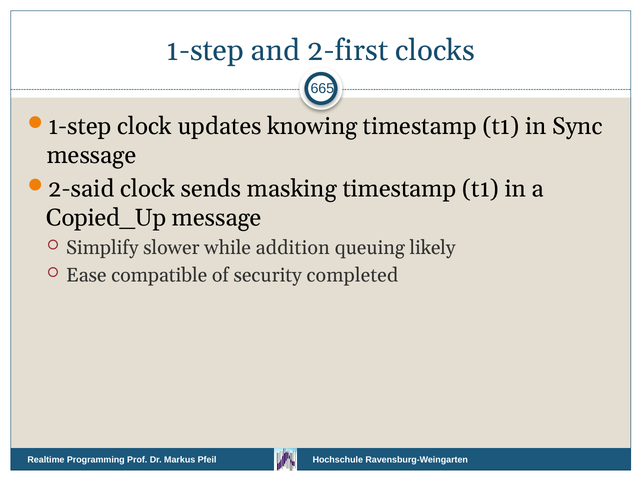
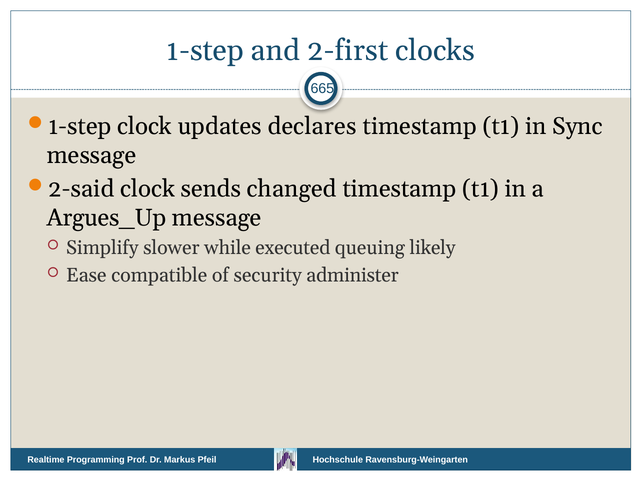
knowing: knowing -> declares (312, 127)
masking: masking -> changed (292, 189)
Copied_Up: Copied_Up -> Argues_Up (107, 218)
addition: addition -> executed (293, 248)
completed: completed -> administer (353, 275)
